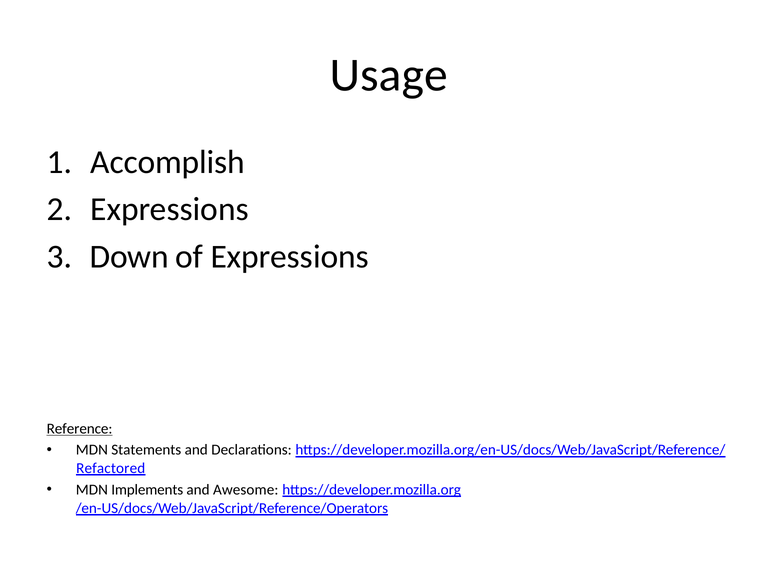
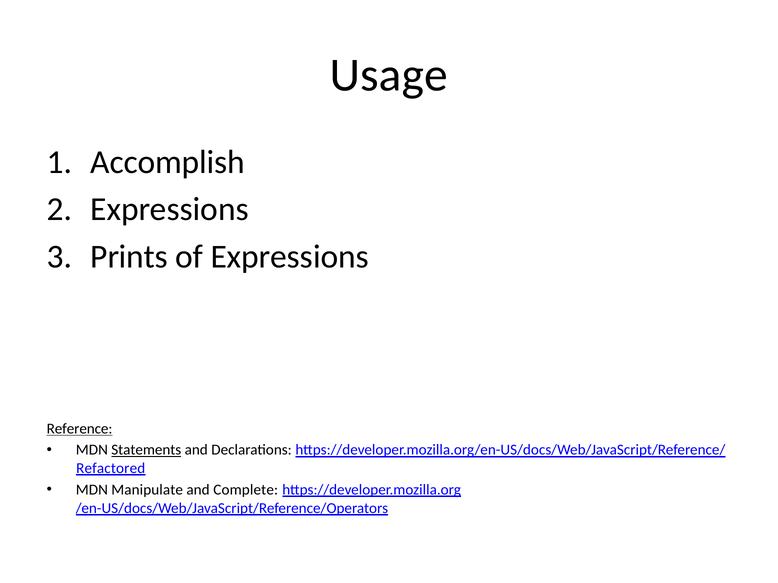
Down: Down -> Prints (129, 257)
Statements underline: none -> present (146, 450)
Implements: Implements -> Manipulate (147, 490)
Awesome: Awesome -> Complete (246, 490)
